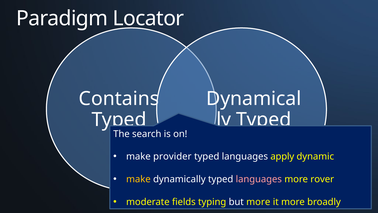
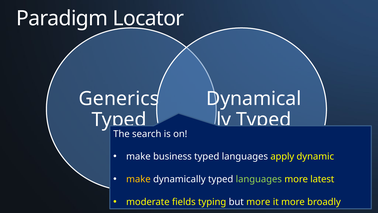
Contains: Contains -> Generics (119, 99)
provider: provider -> business (172, 156)
languages colour: pink -> light green (259, 179)
rover: rover -> latest (322, 179)
